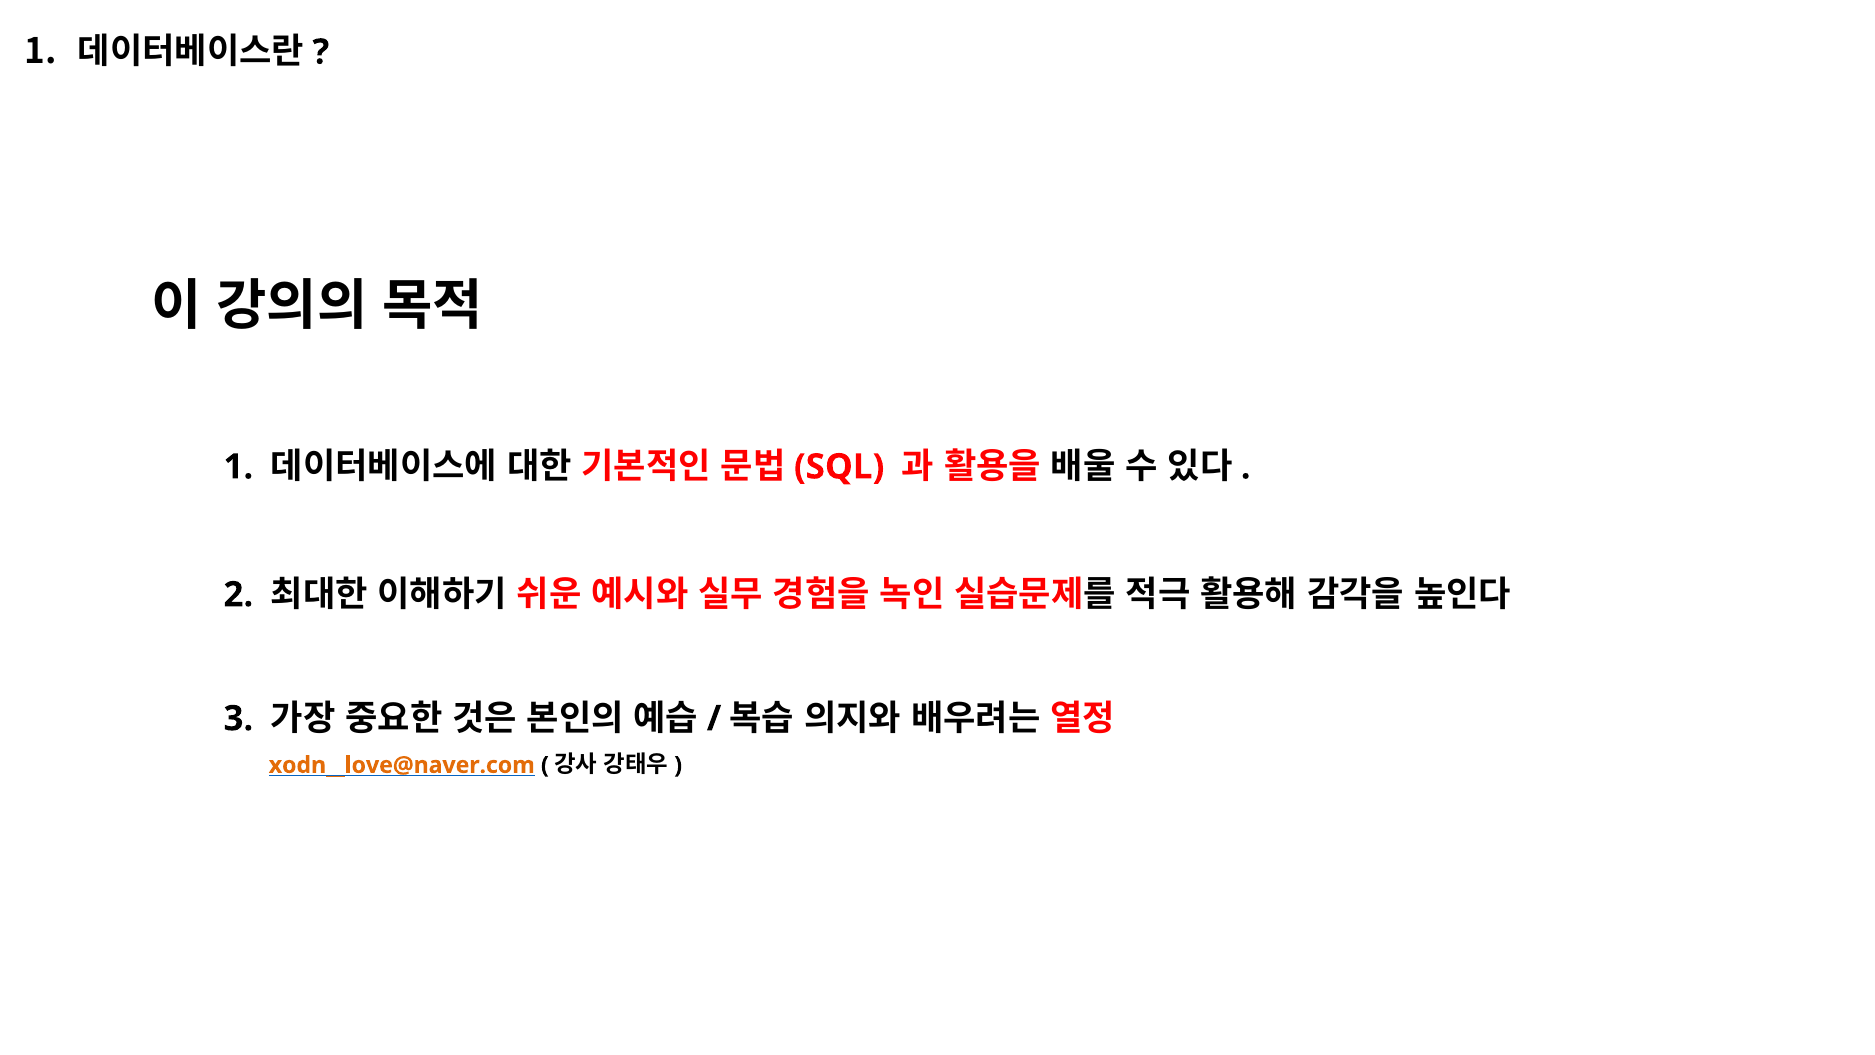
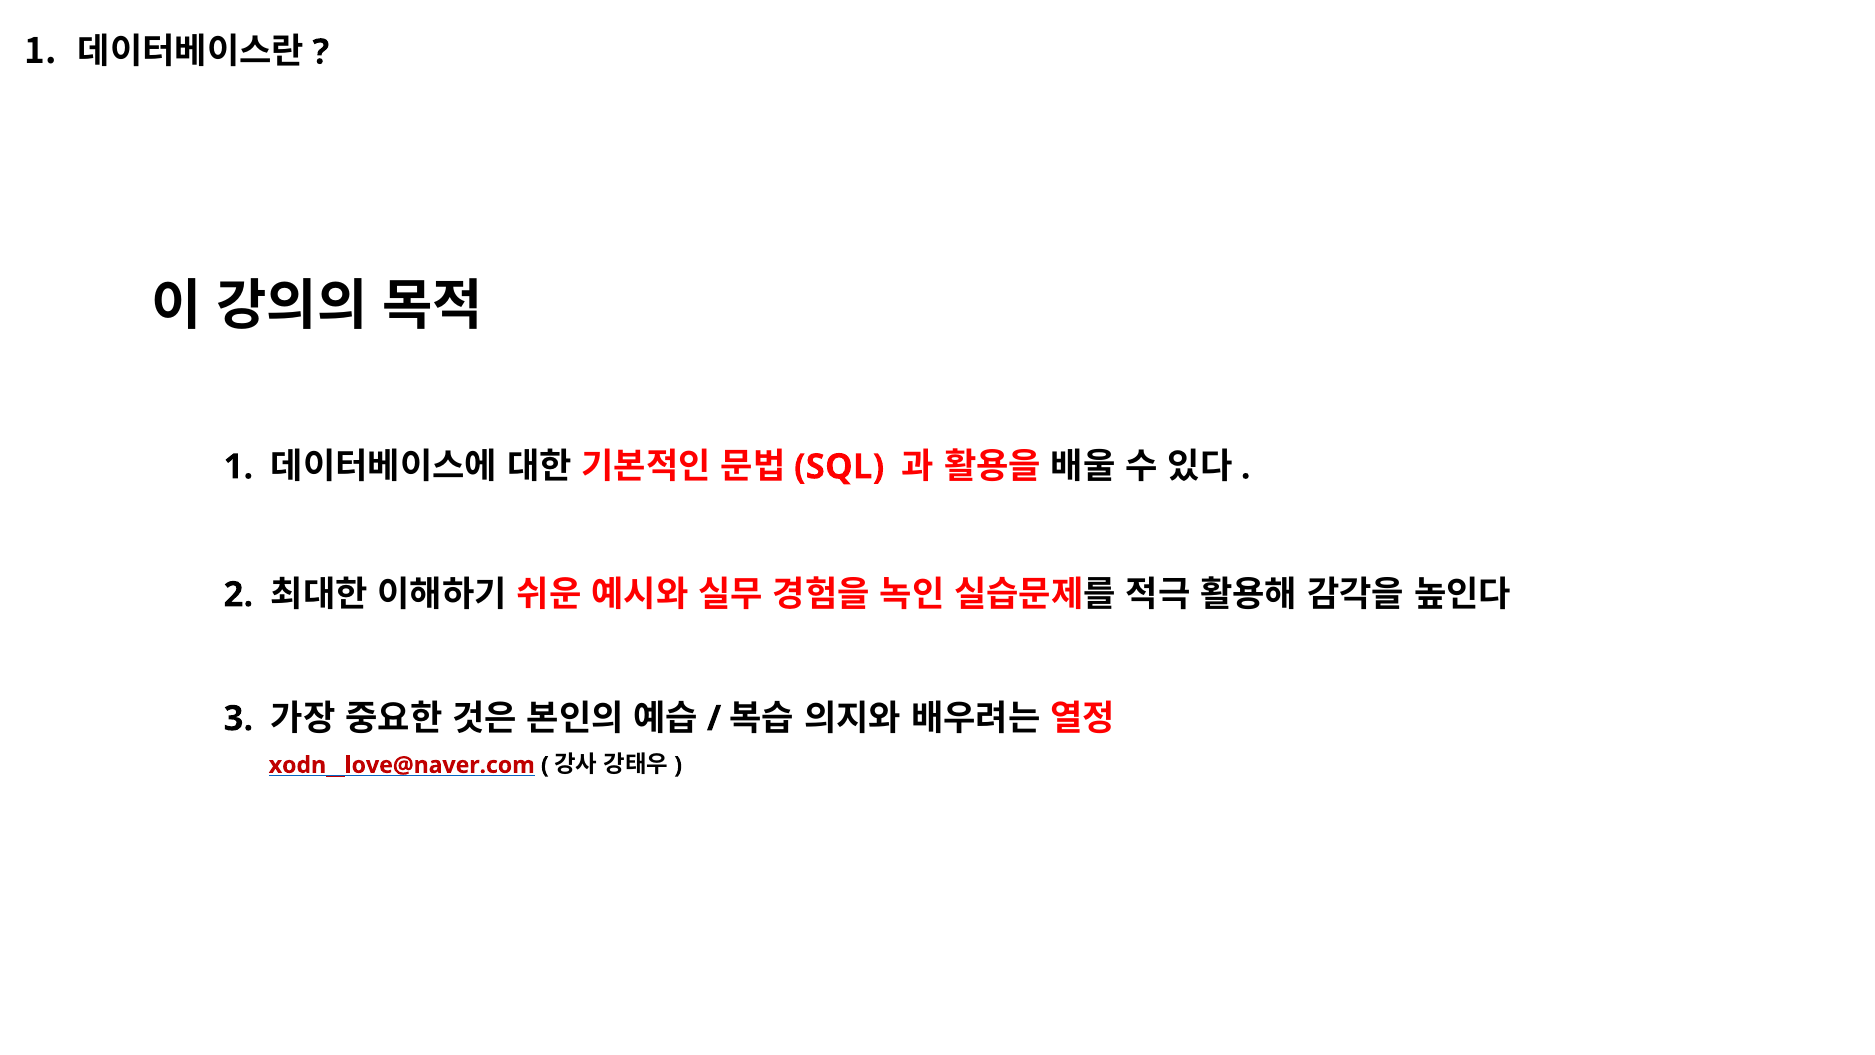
xodn__love@naver.com colour: orange -> red (402, 765)
